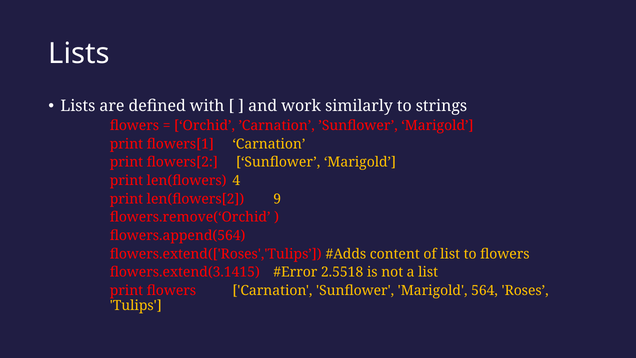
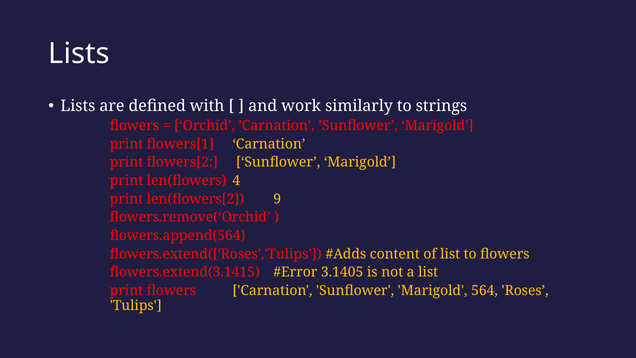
2.5518: 2.5518 -> 3.1405 (342, 272)
